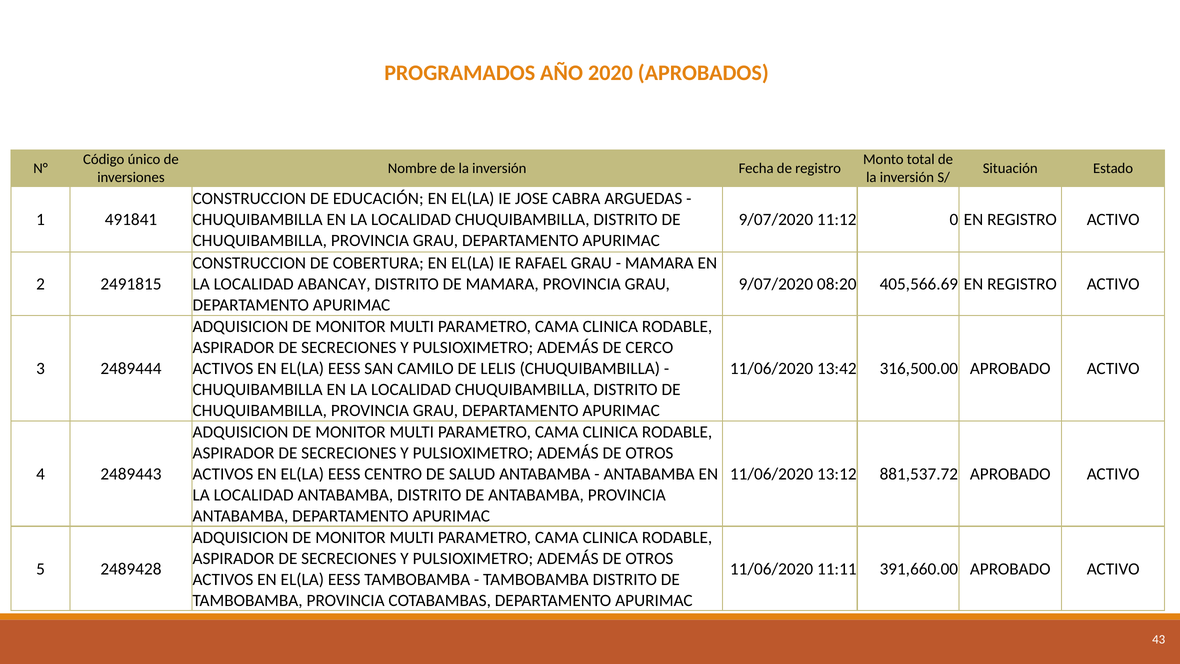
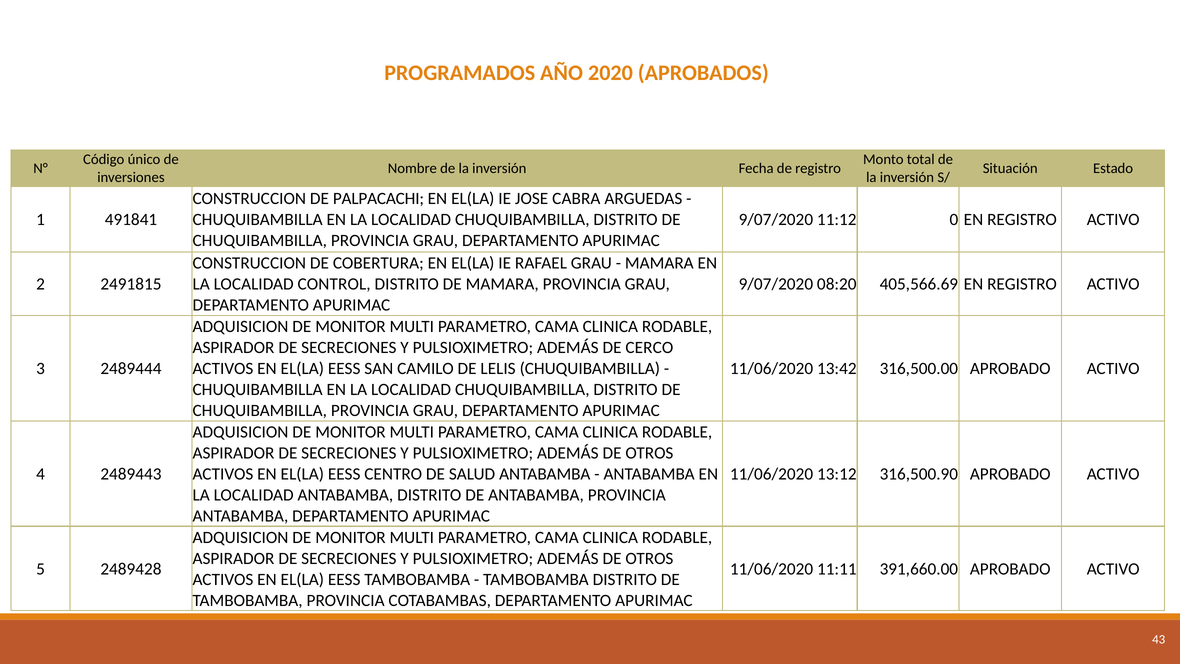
EDUCACIÓN: EDUCACIÓN -> PALPACACHI (378, 199)
ABANCAY: ABANCAY -> CONTROL (334, 284)
881,537.72: 881,537.72 -> 316,500.90 (919, 474)
